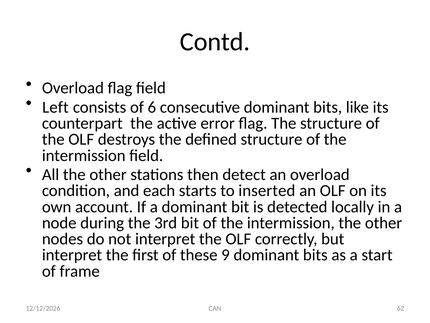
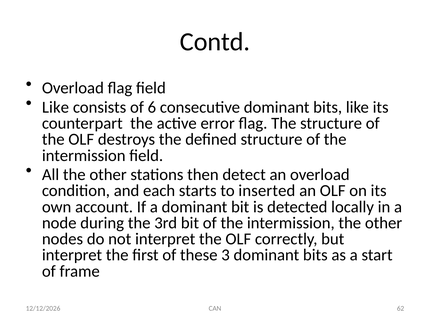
Left: Left -> Like (55, 107)
9: 9 -> 3 (226, 255)
